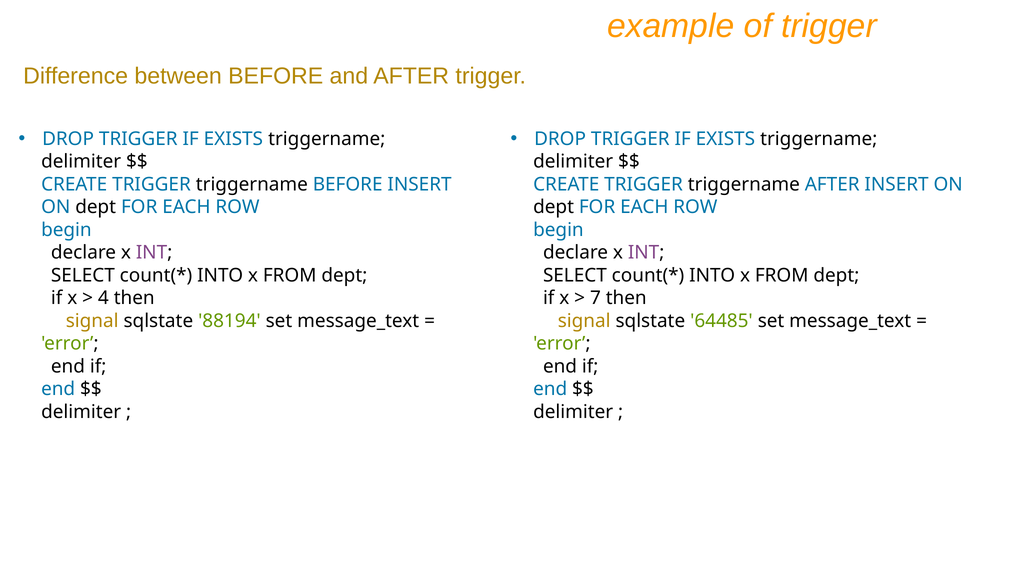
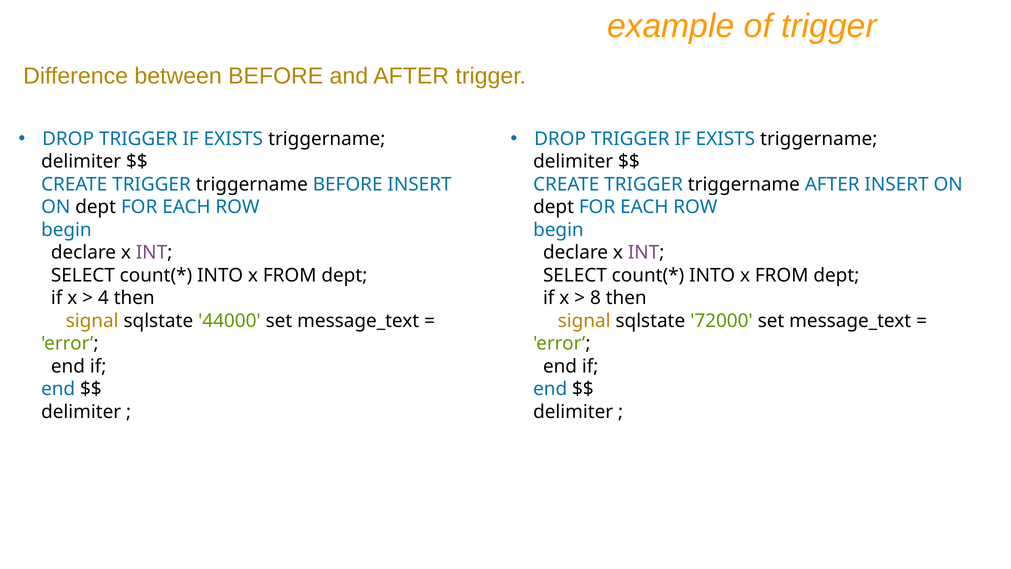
7: 7 -> 8 (595, 298)
88194: 88194 -> 44000 (229, 321)
64485: 64485 -> 72000 (721, 321)
